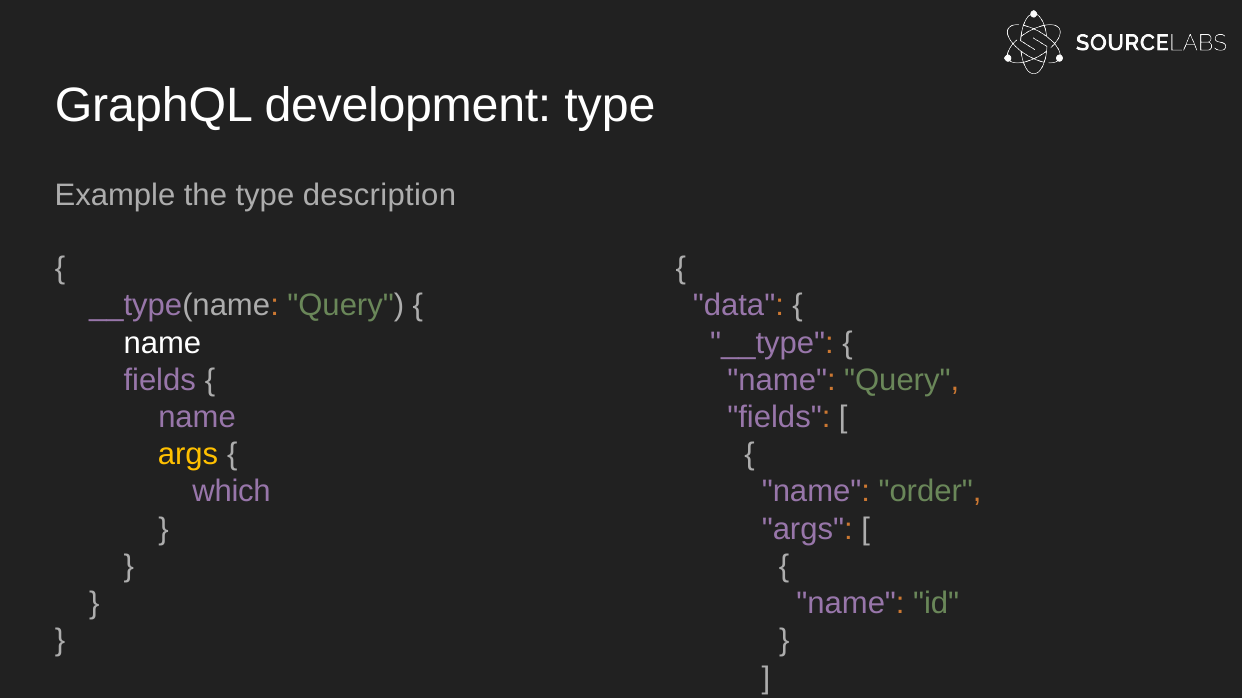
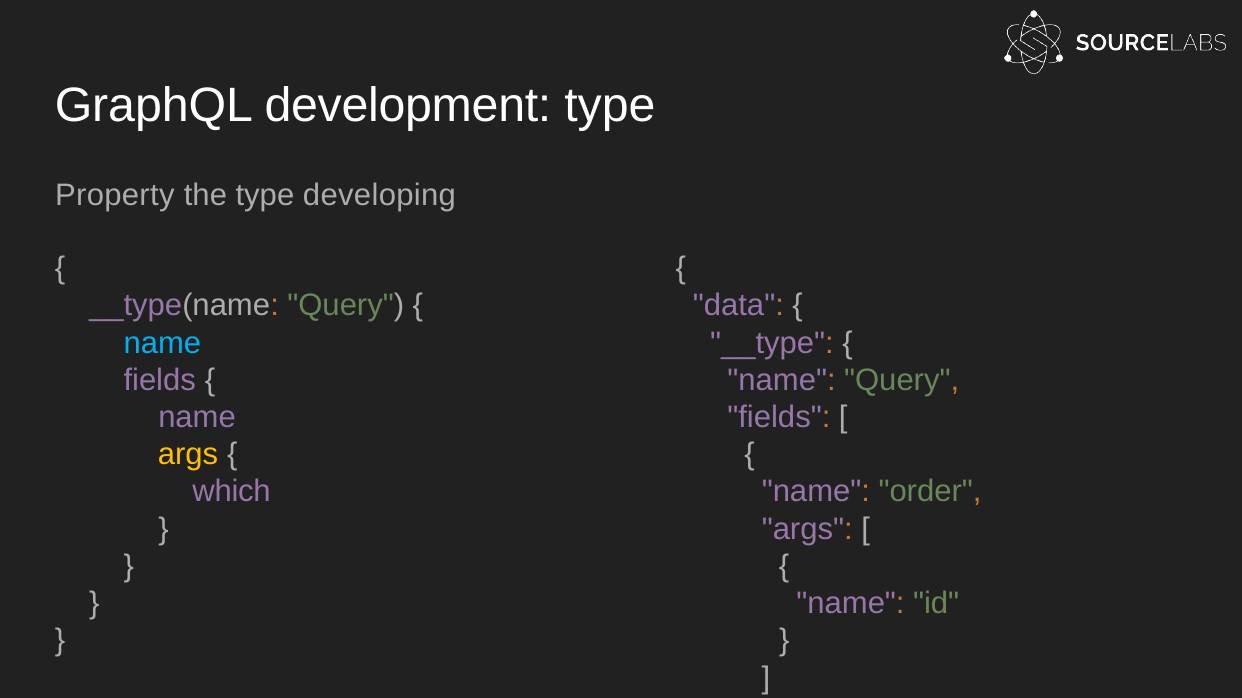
Example: Example -> Property (115, 195)
description: description -> developing (379, 195)
name colour: white -> light blue (162, 343)
